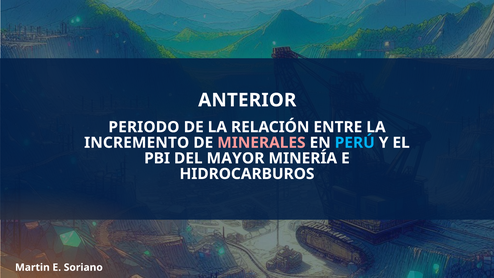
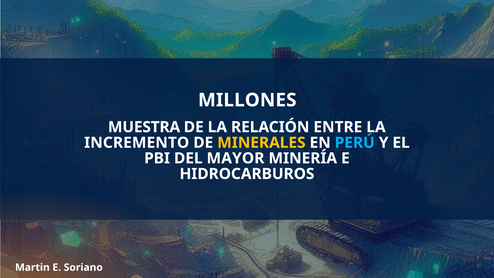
ANTERIOR: ANTERIOR -> MILLONES (247, 100)
PERIODO: PERIODO -> MUESTRA (144, 127)
MINERALES colour: pink -> yellow (261, 143)
